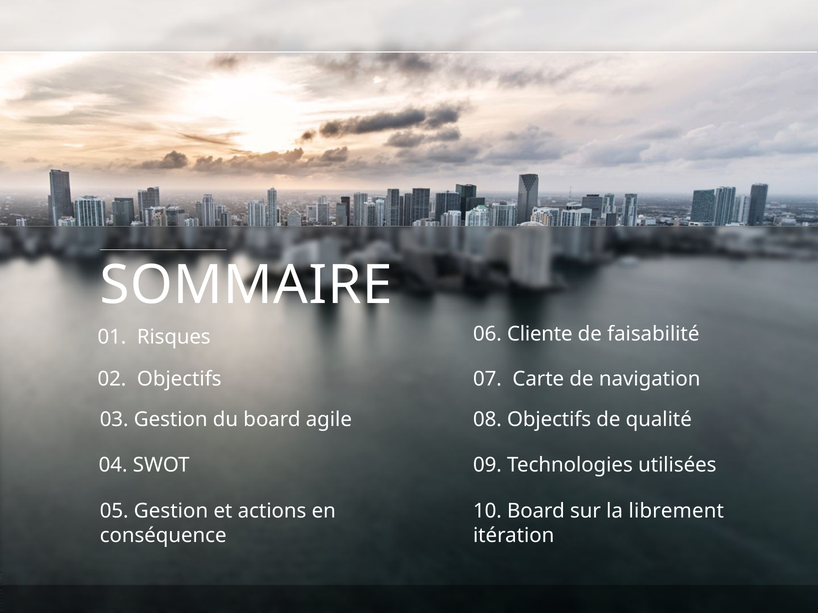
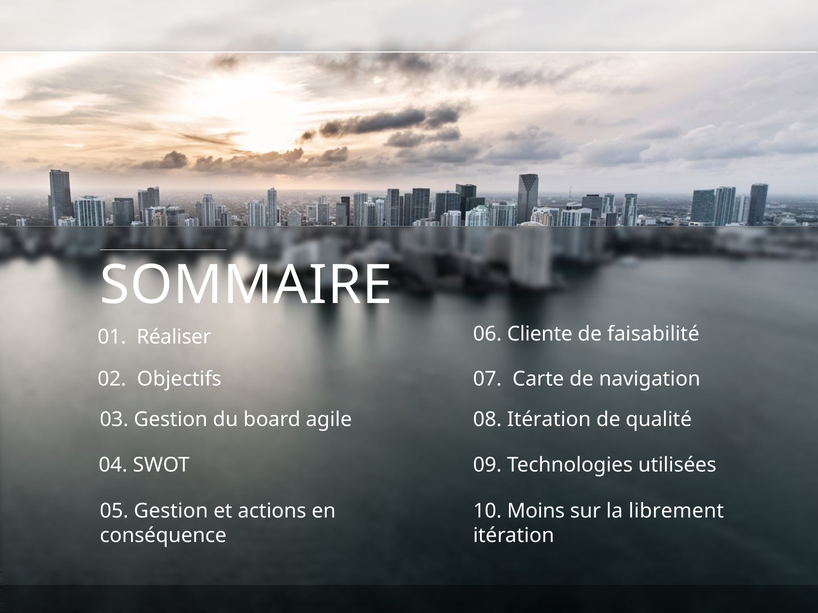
Risques: Risques -> Réaliser (174, 337)
08 Objectifs: Objectifs -> Itération (549, 420)
10 Board: Board -> Moins (536, 512)
